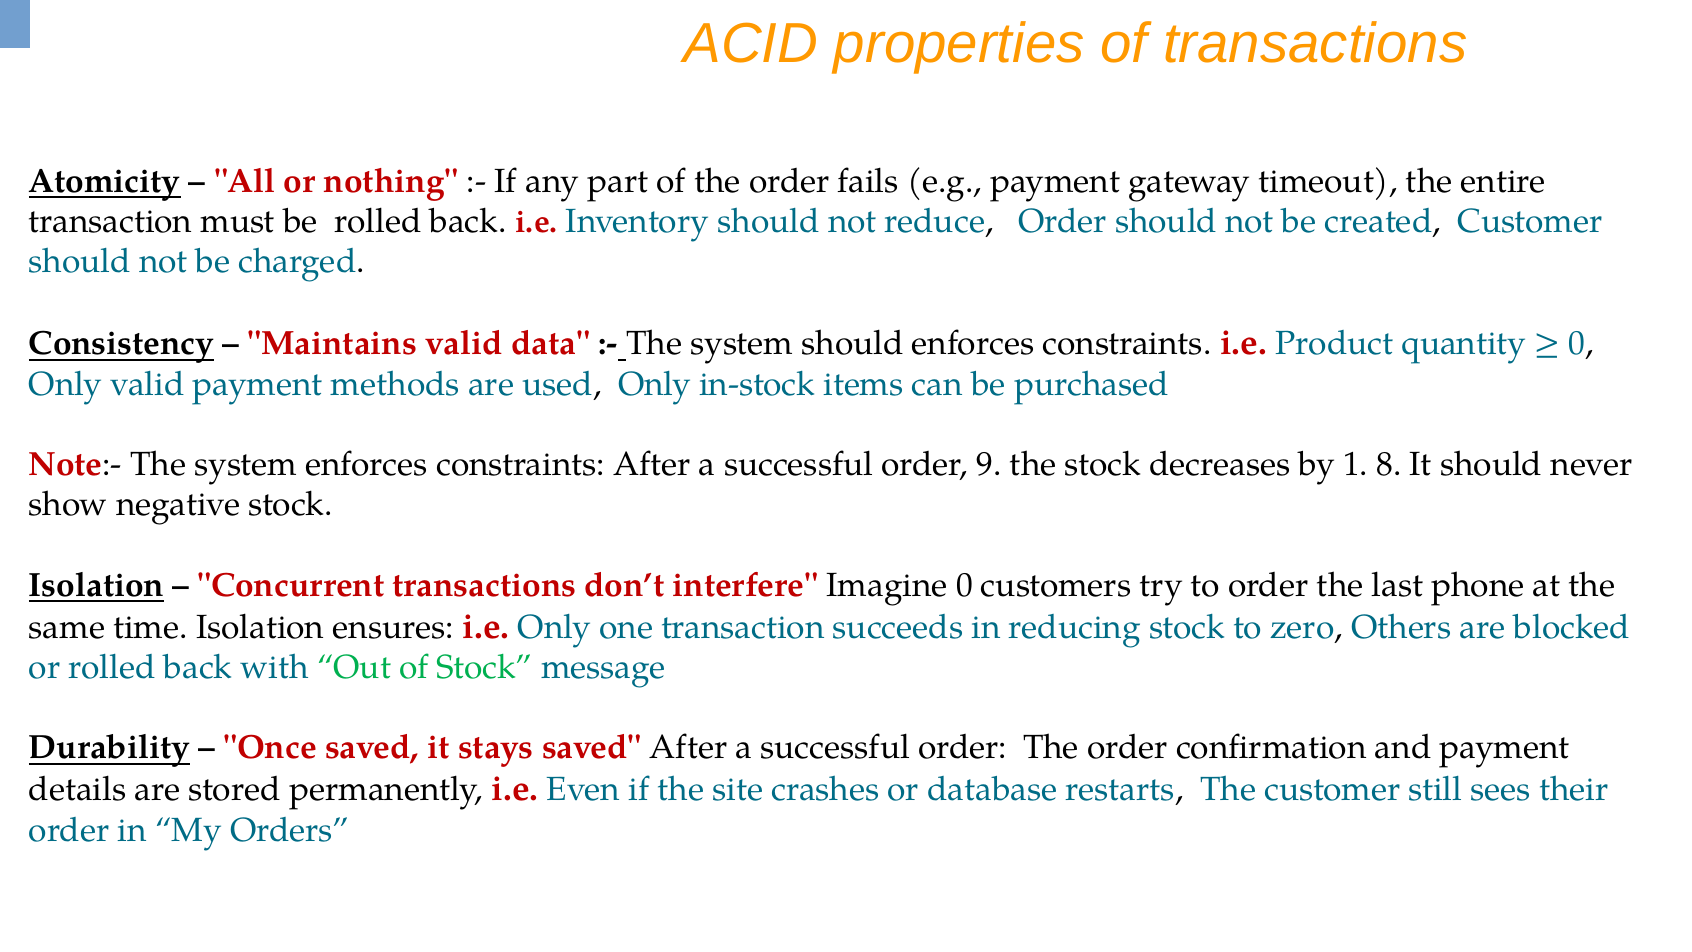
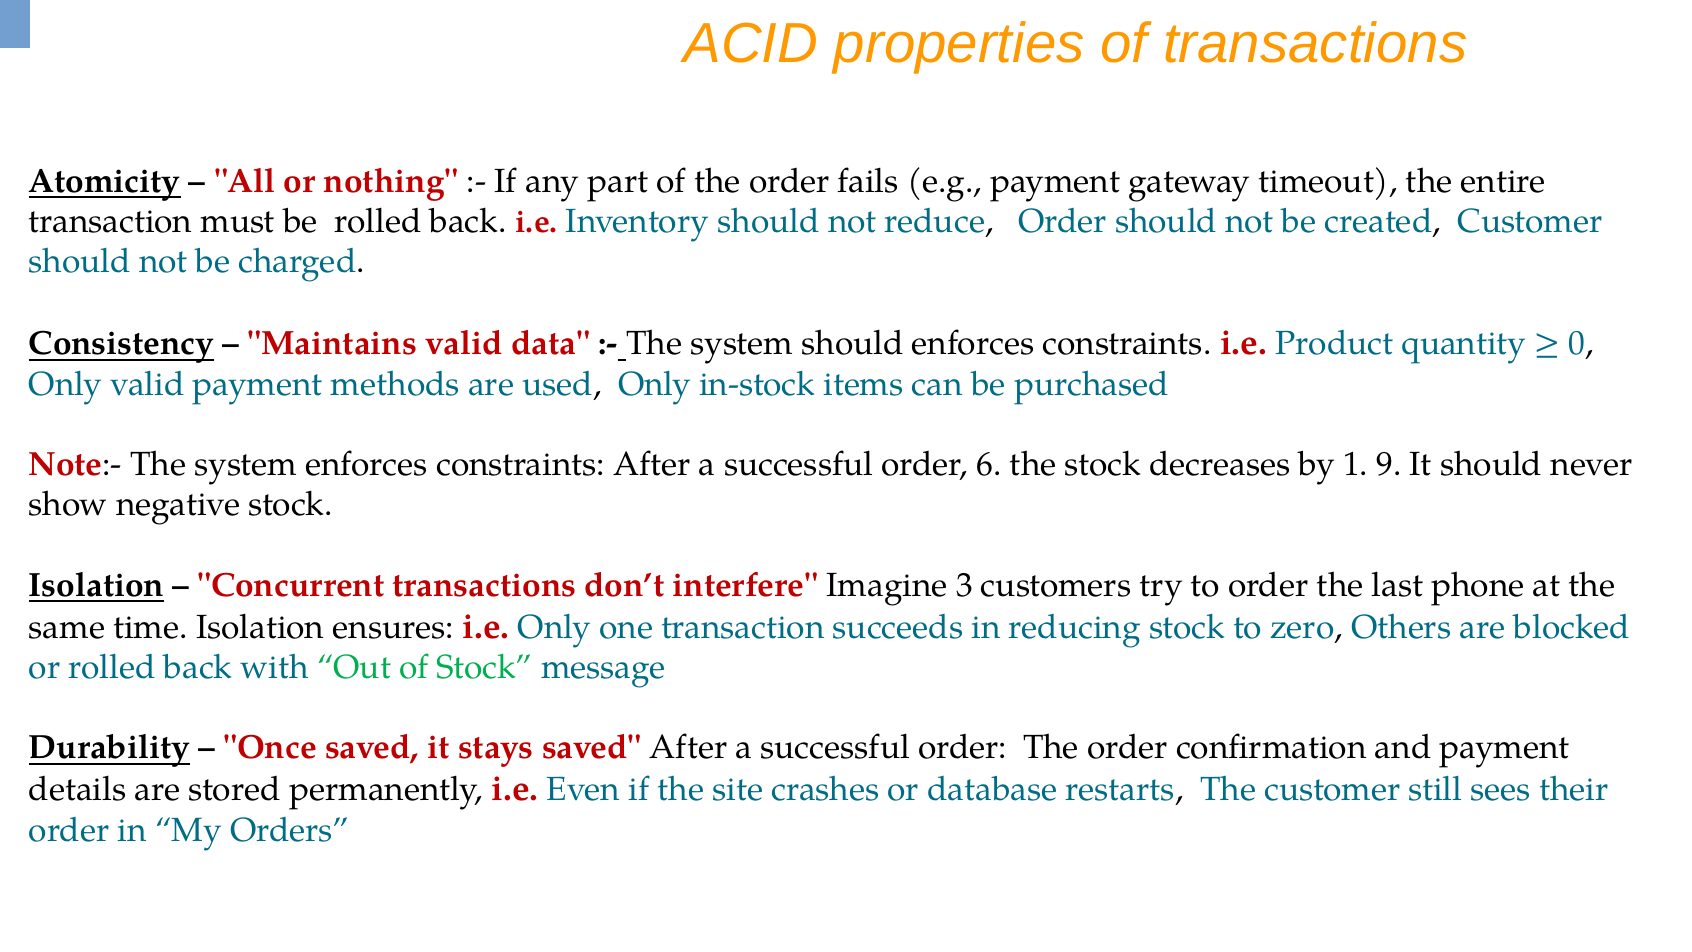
9: 9 -> 6 (989, 464)
8: 8 -> 9 (1389, 464)
Imagine 0: 0 -> 3 (964, 585)
